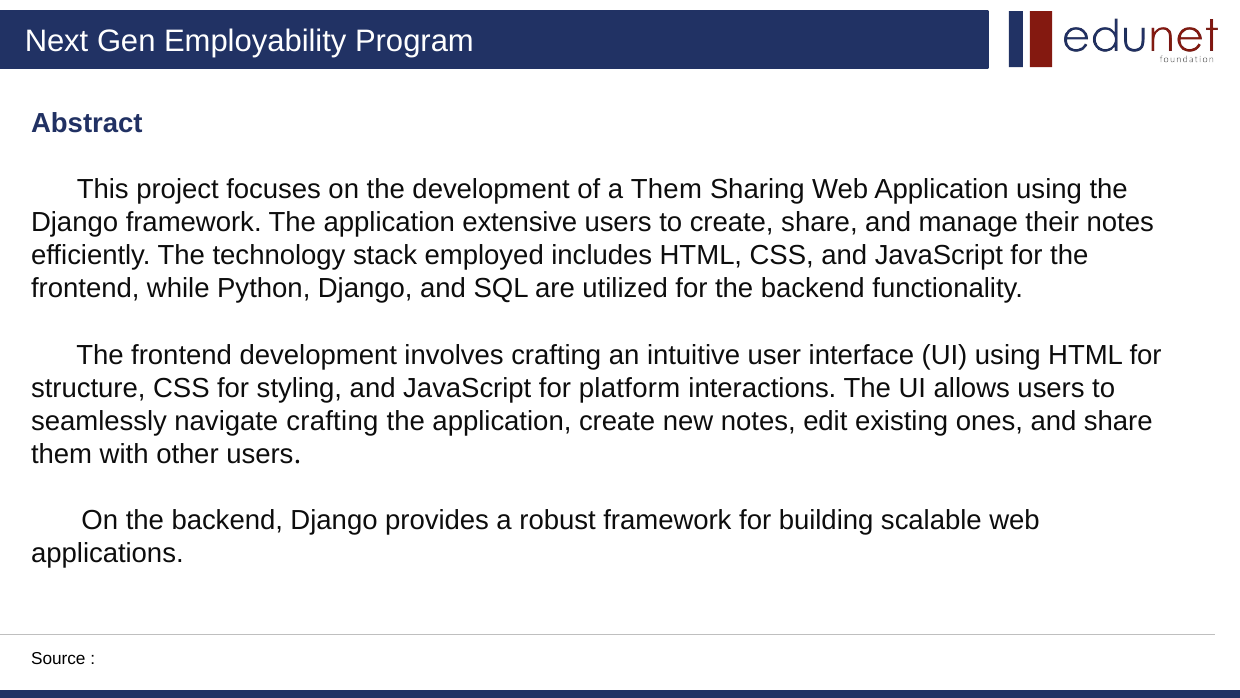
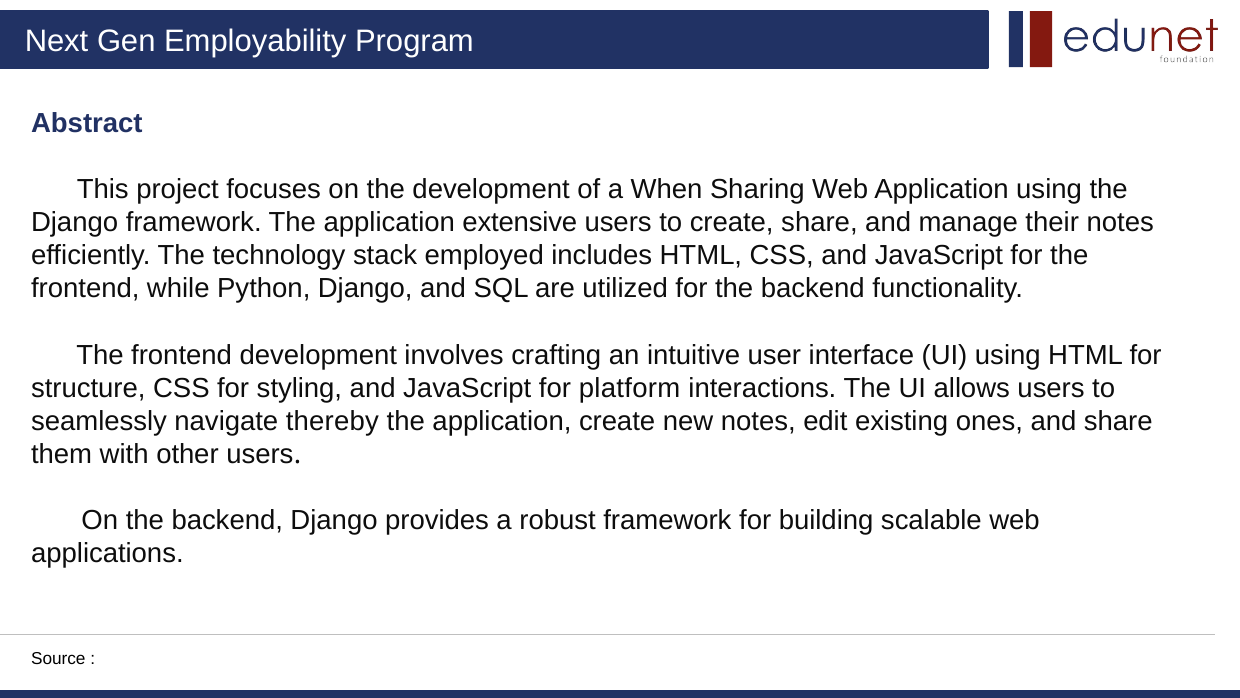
a Them: Them -> When (667, 189)
navigate crafting: crafting -> thereby (332, 421)
